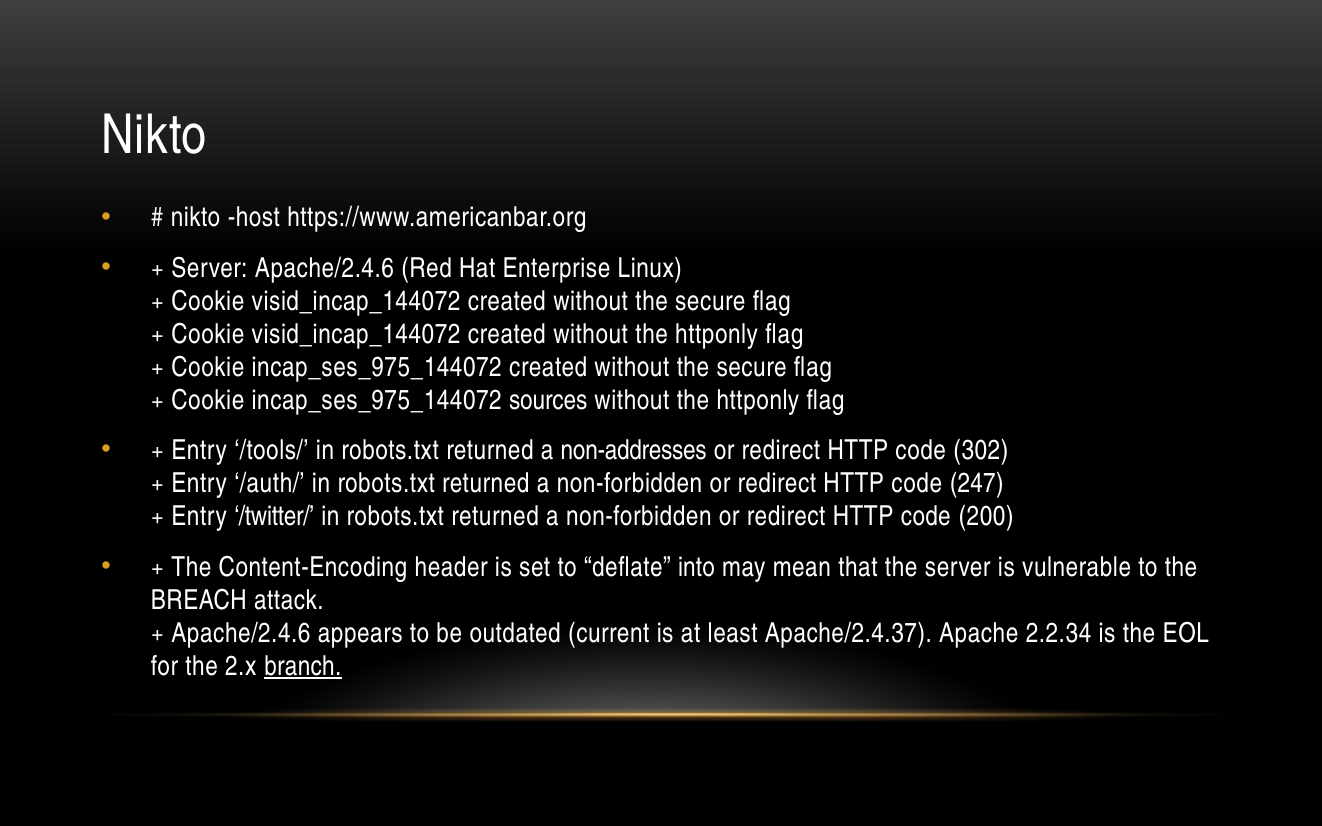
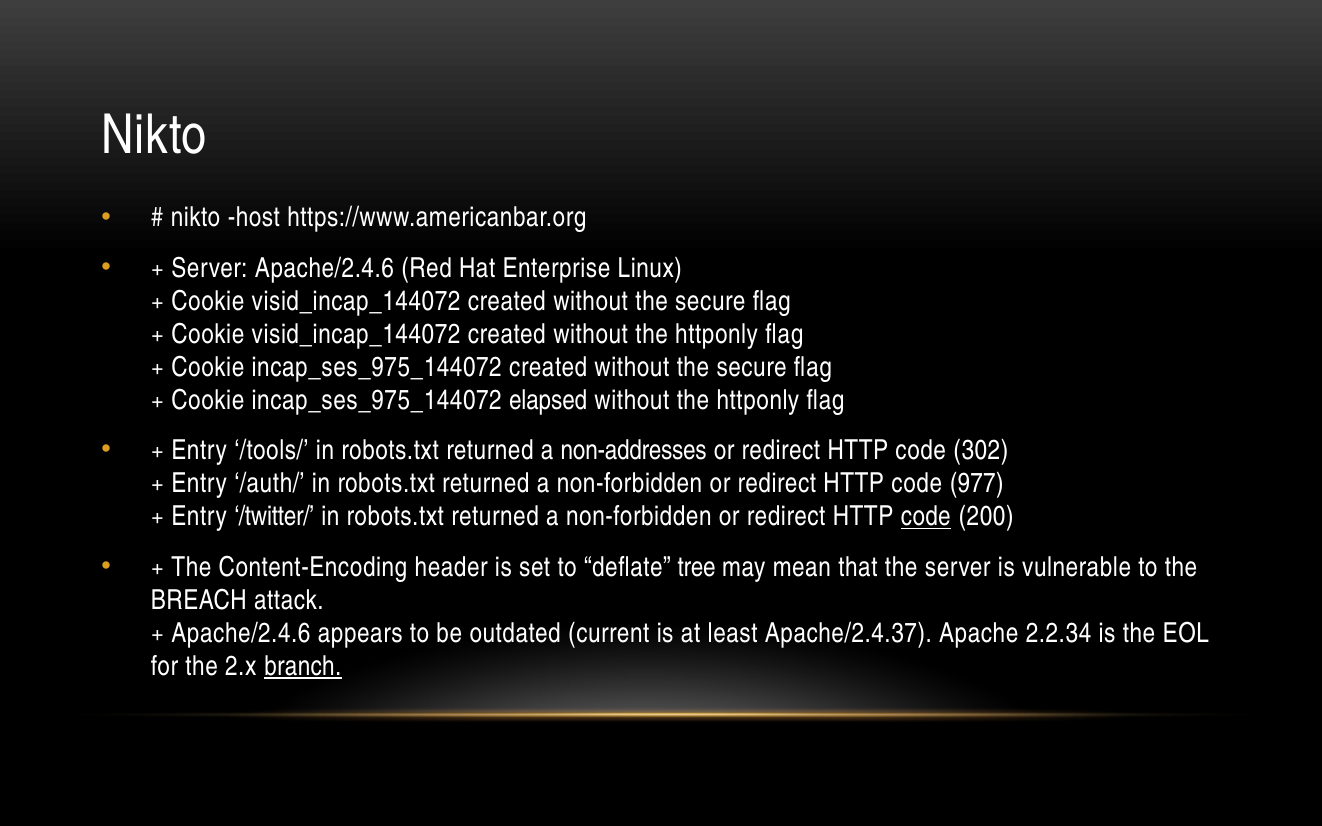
sources: sources -> elapsed (548, 400)
247: 247 -> 977 (977, 484)
code underline: none -> present (926, 517)
into: into -> tree (697, 567)
